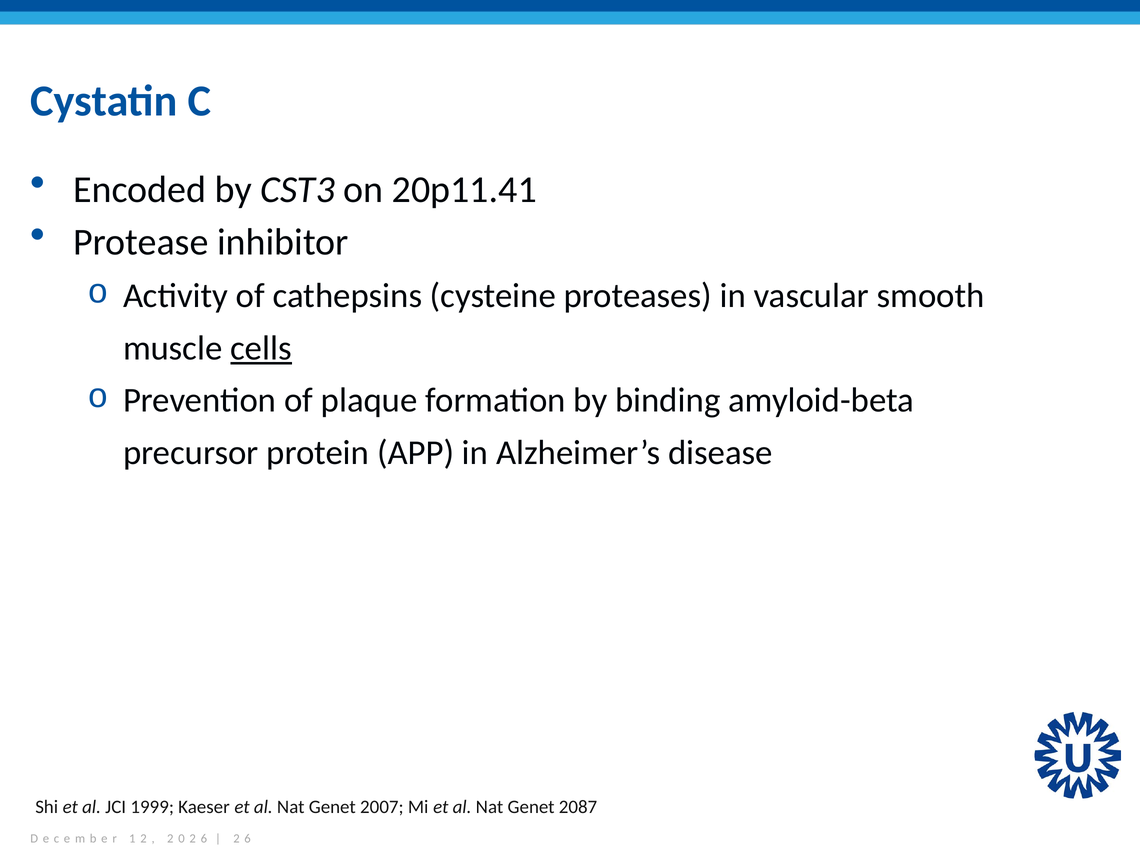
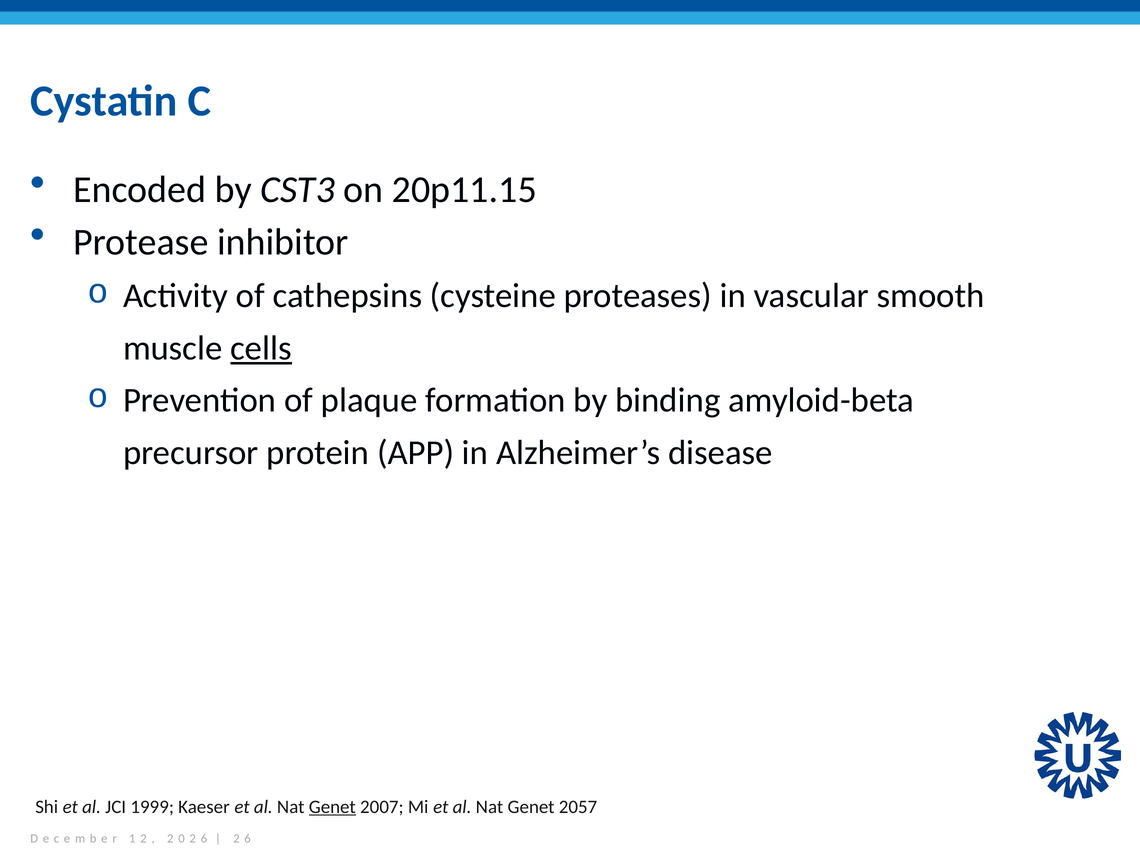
20p11.41: 20p11.41 -> 20p11.15 (464, 190)
Genet underline: none -> present (332, 807)
2087: 2087 -> 2057 (578, 807)
